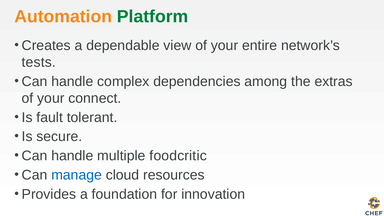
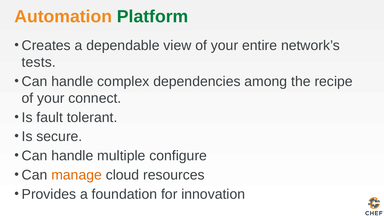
extras: extras -> recipe (334, 81)
foodcritic: foodcritic -> configure (178, 156)
manage colour: blue -> orange (77, 175)
